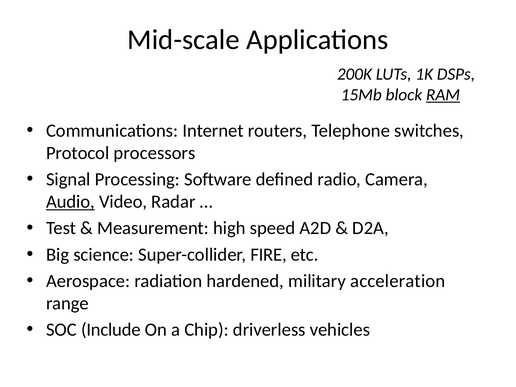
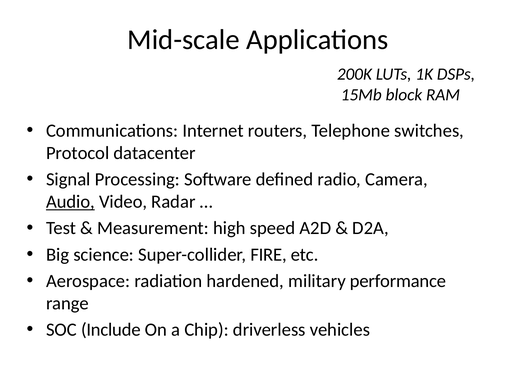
RAM underline: present -> none (443, 95)
processors: processors -> datacenter (155, 153)
acceleration: acceleration -> performance (398, 281)
